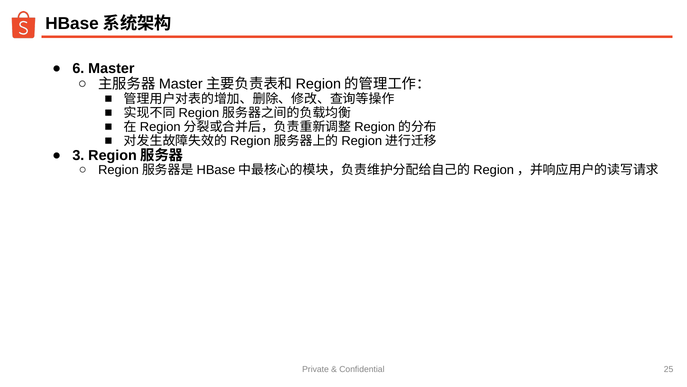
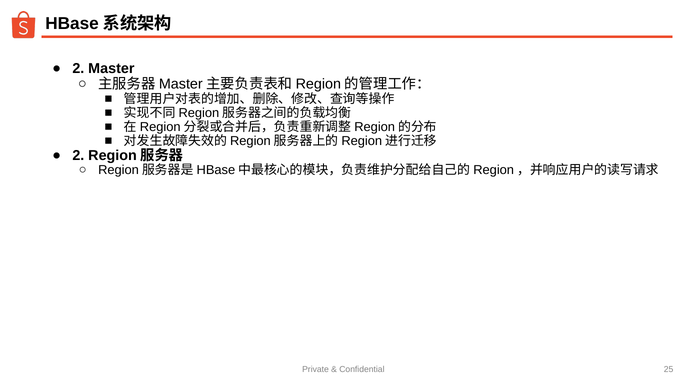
6: 6 -> 2 (78, 69)
3: 3 -> 2 (78, 155)
